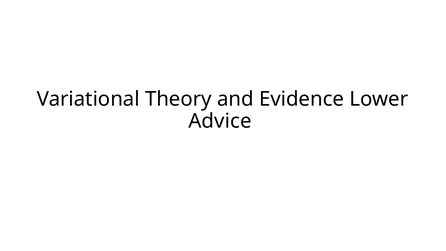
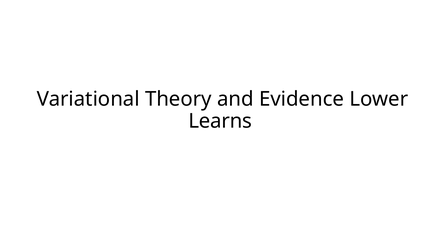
Advice: Advice -> Learns (220, 121)
